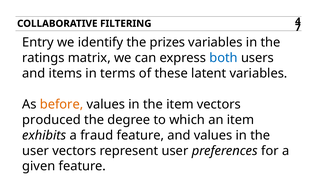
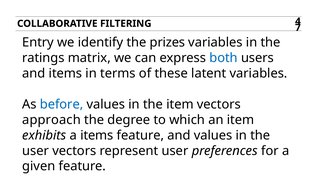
before colour: orange -> blue (62, 104)
produced: produced -> approach (51, 120)
a fraud: fraud -> items (97, 135)
